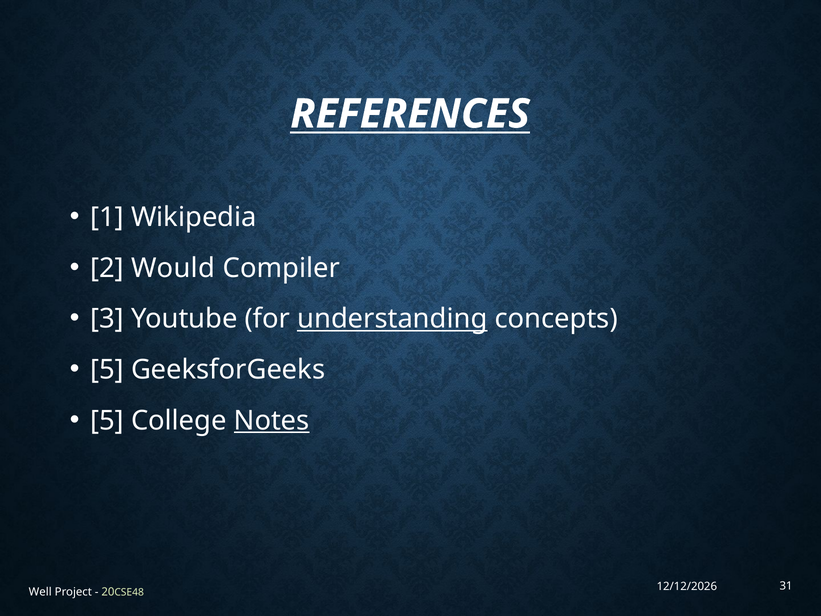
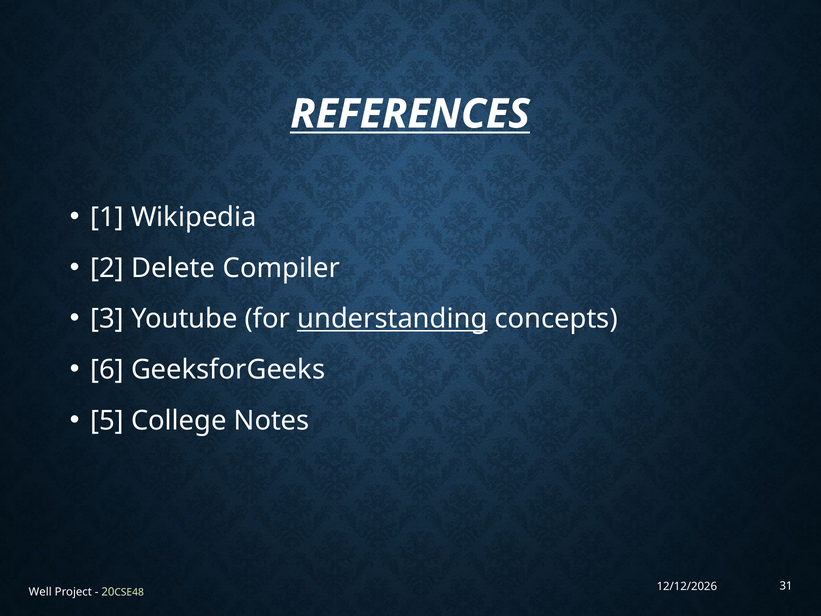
Would: Would -> Delete (173, 268)
5: 5 -> 6 (107, 370)
Notes underline: present -> none (272, 420)
